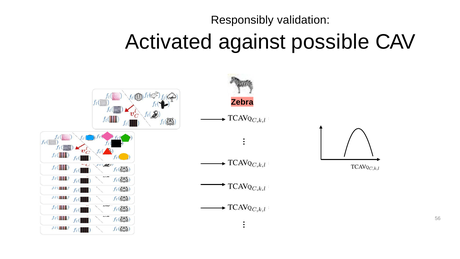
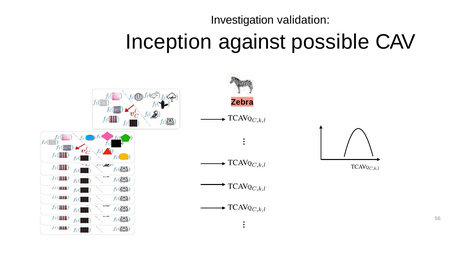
Responsibly: Responsibly -> Investigation (242, 20)
Activated: Activated -> Inception (169, 42)
